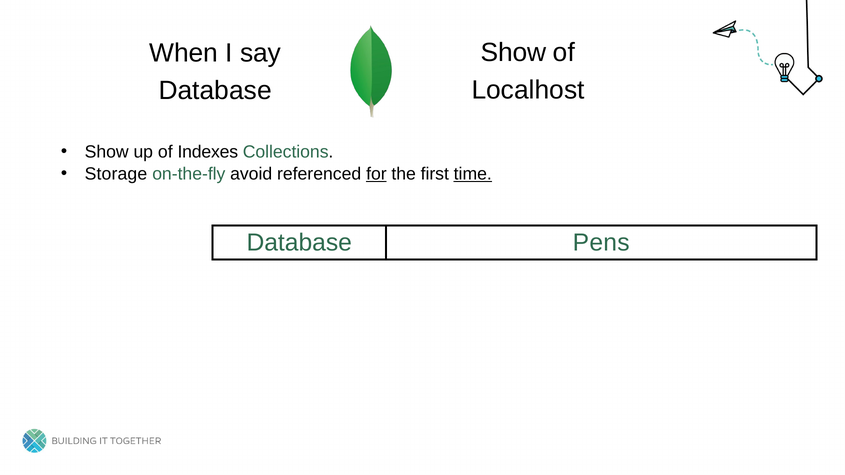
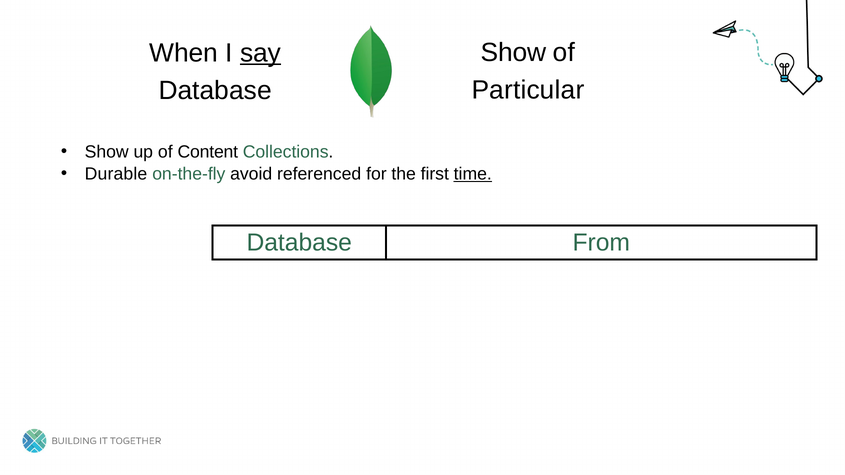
say underline: none -> present (261, 53)
Localhost: Localhost -> Particular (528, 90)
Indexes: Indexes -> Content (208, 152)
Storage: Storage -> Durable (116, 174)
for underline: present -> none (376, 174)
Pens: Pens -> From (601, 243)
